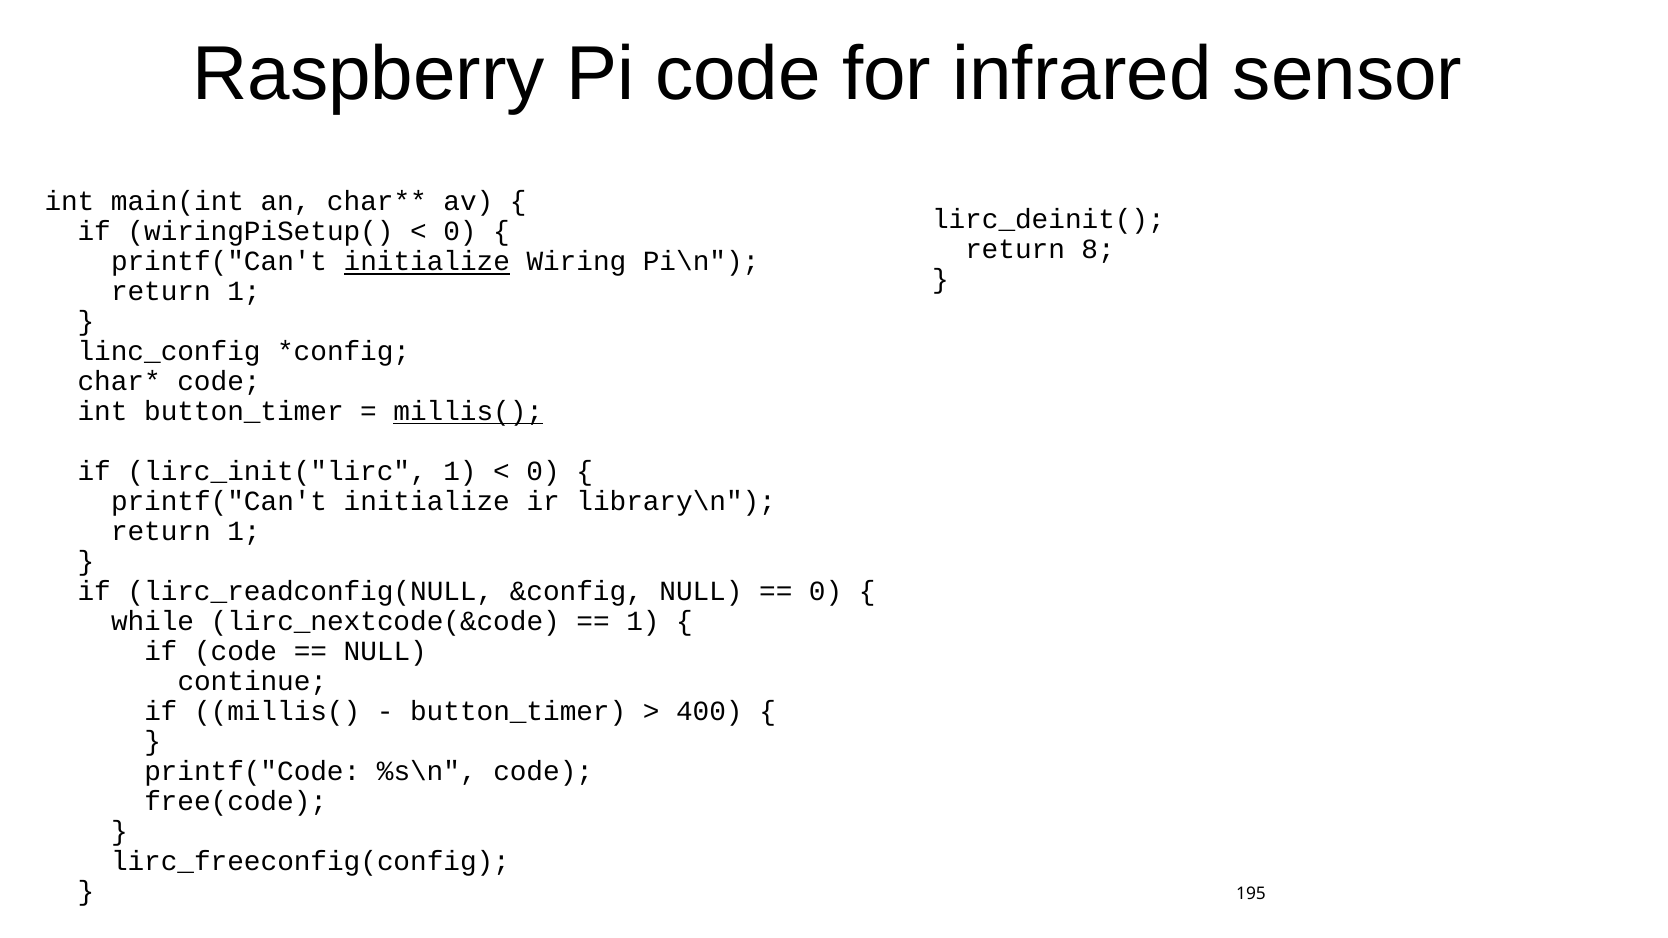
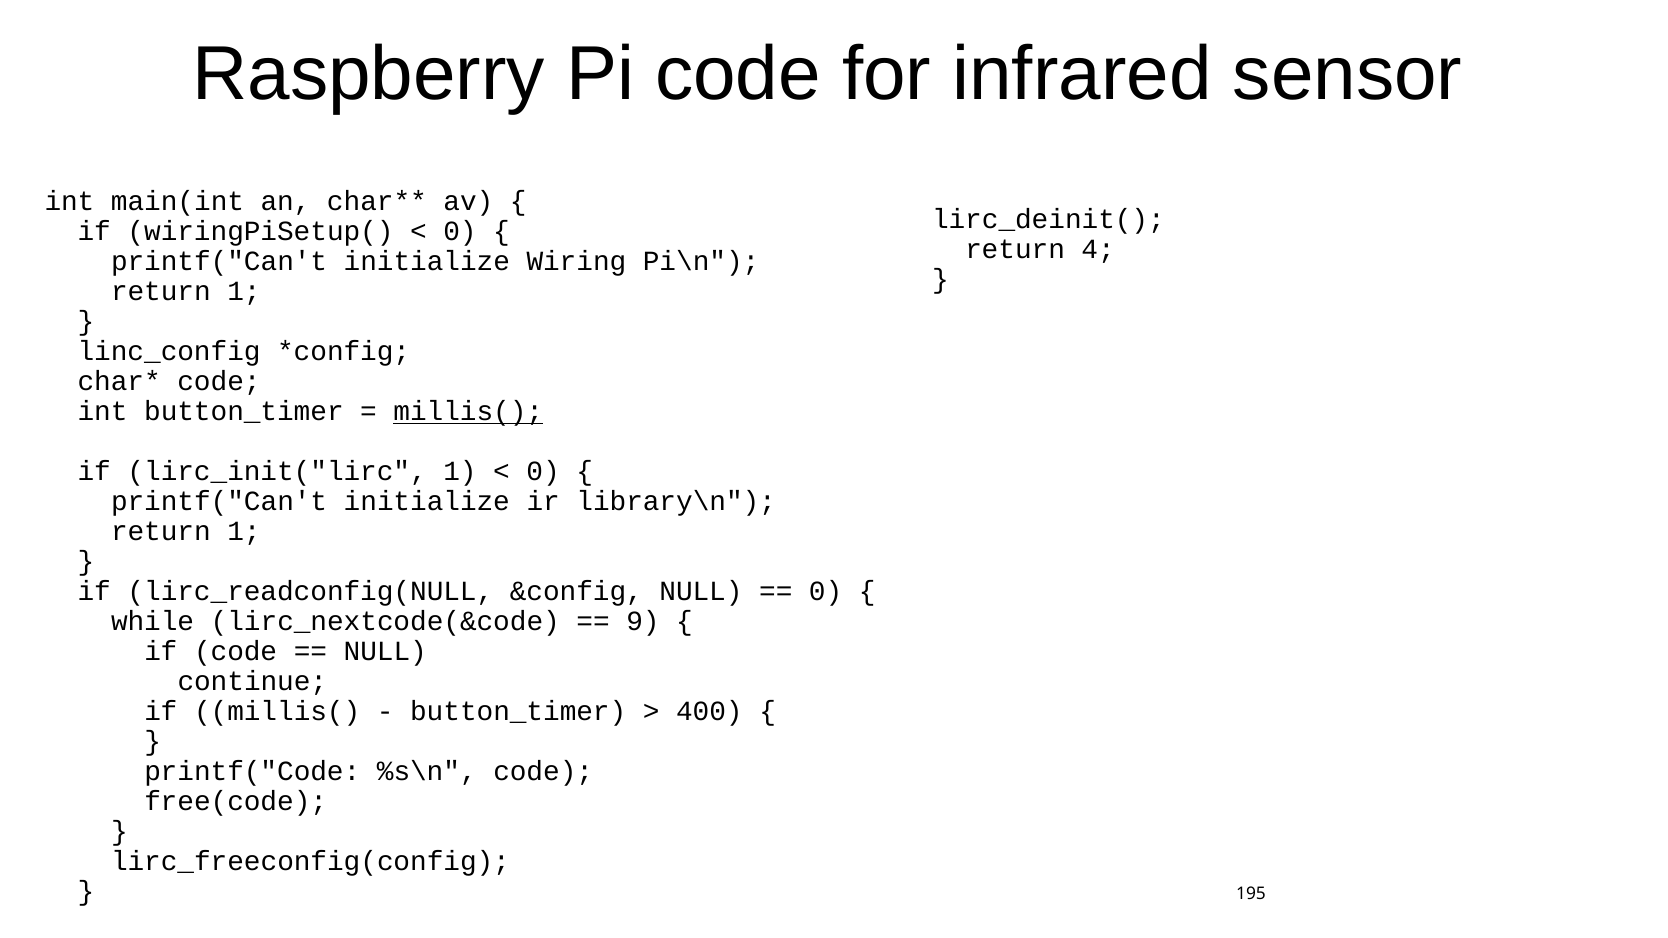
8: 8 -> 4 (1098, 250)
initialize underline: present -> none (427, 262)
1: 1 -> 9 (643, 622)
